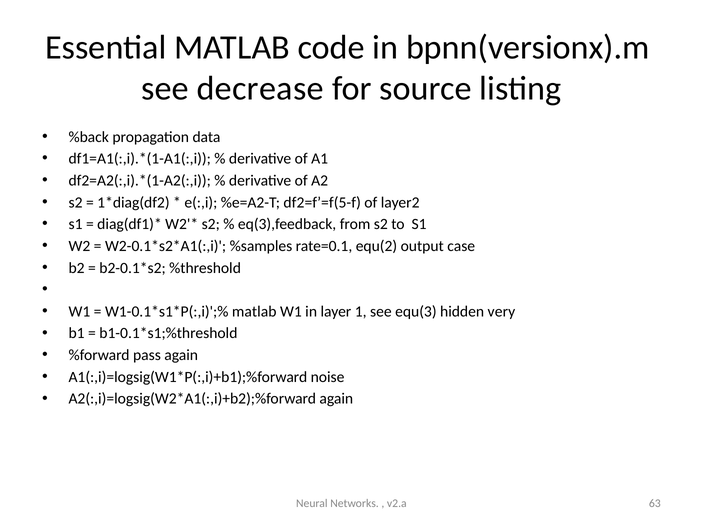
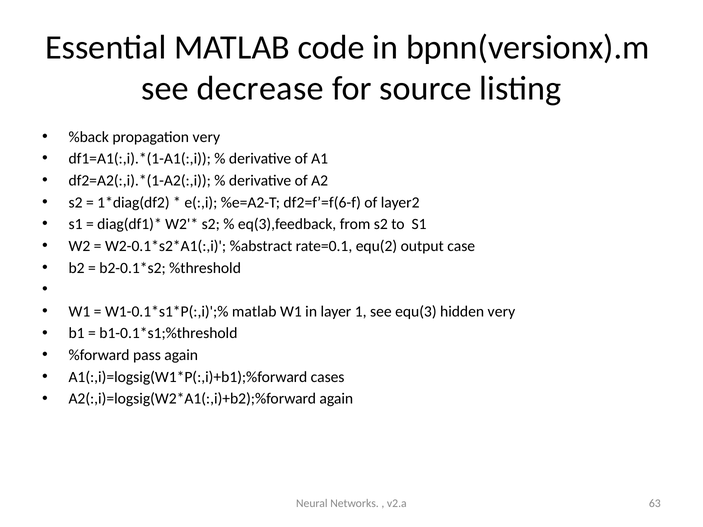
propagation data: data -> very (206, 137)
df2=f’=f(5-f: df2=f’=f(5-f -> df2=f’=f(6-f (322, 202)
%samples: %samples -> %abstract (261, 246)
noise: noise -> cases (328, 377)
